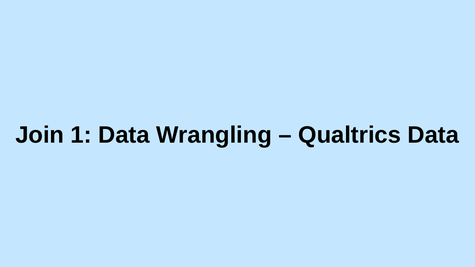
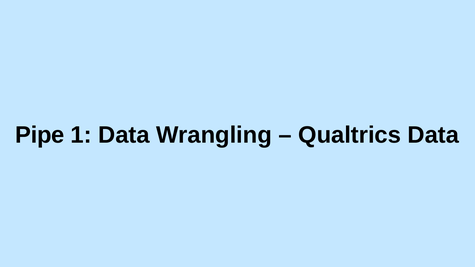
Join: Join -> Pipe (40, 135)
